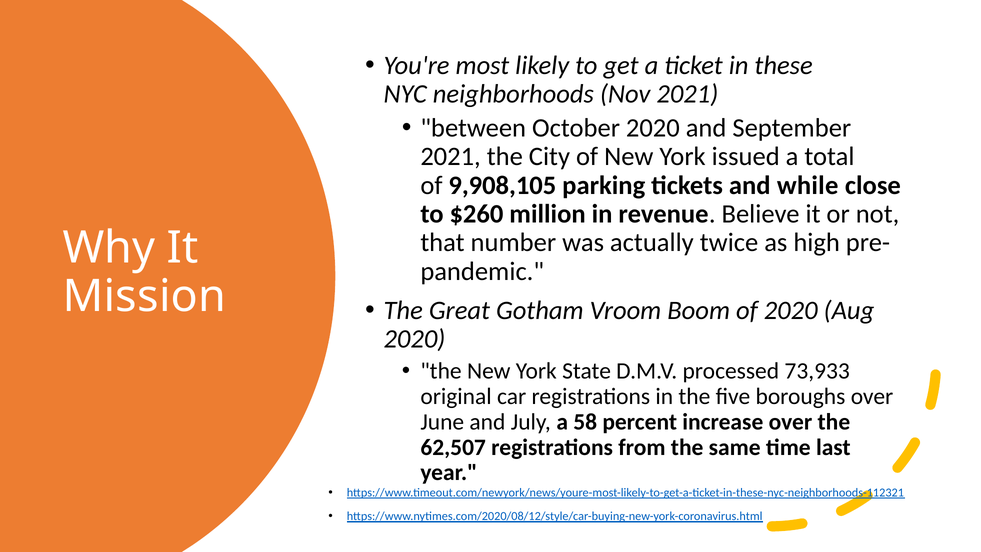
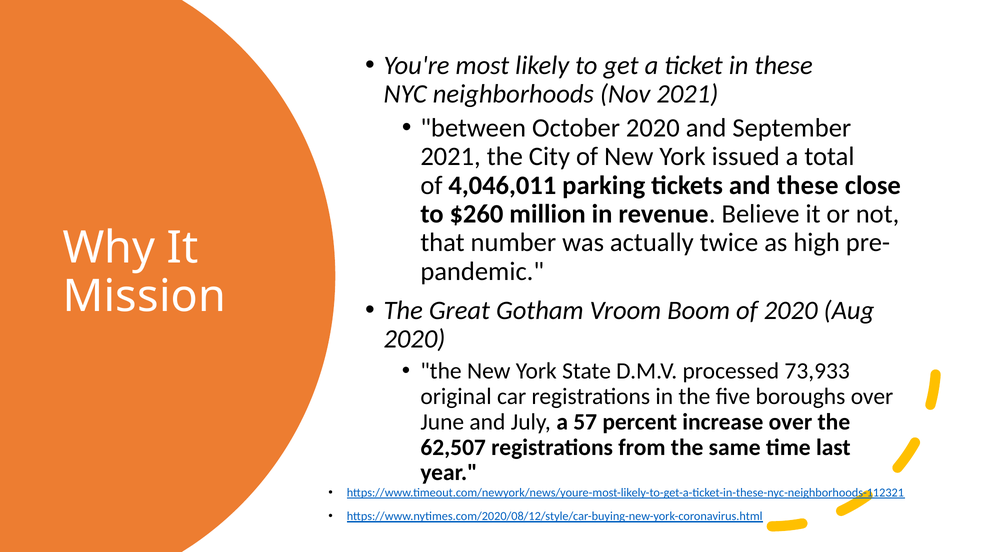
9,908,105: 9,908,105 -> 4,046,011 (502, 185)
and while: while -> these (808, 185)
58: 58 -> 57 (585, 422)
